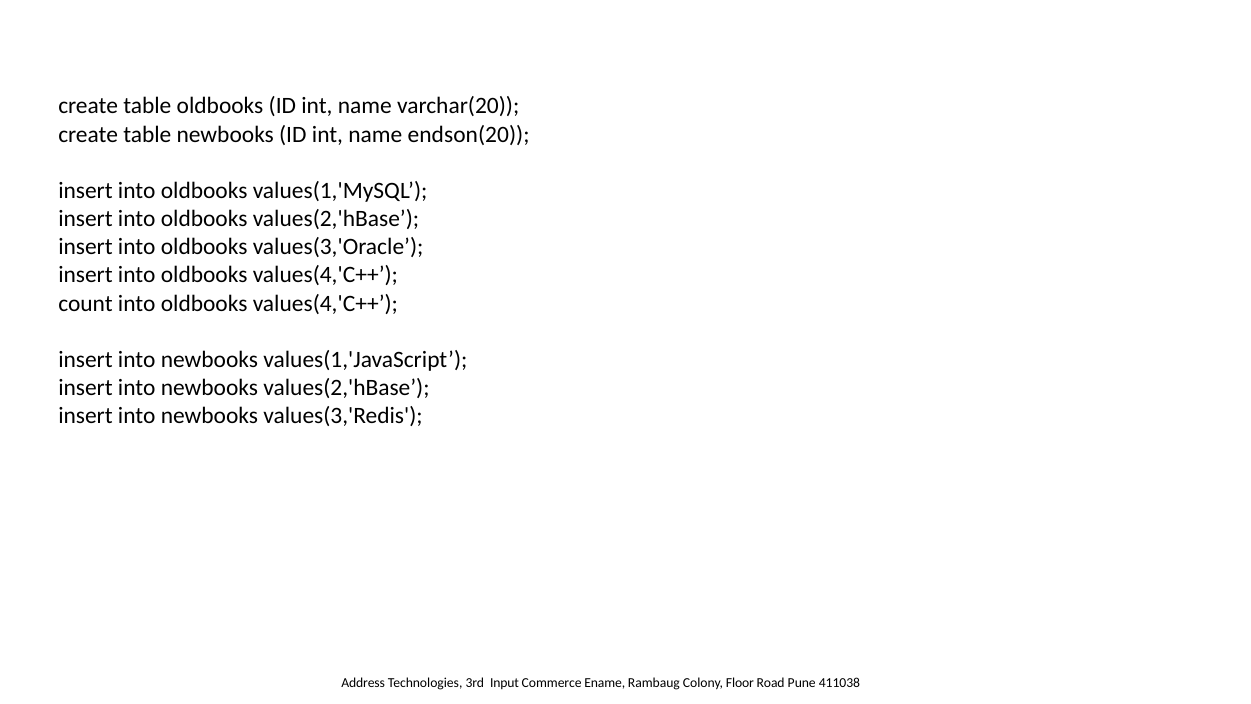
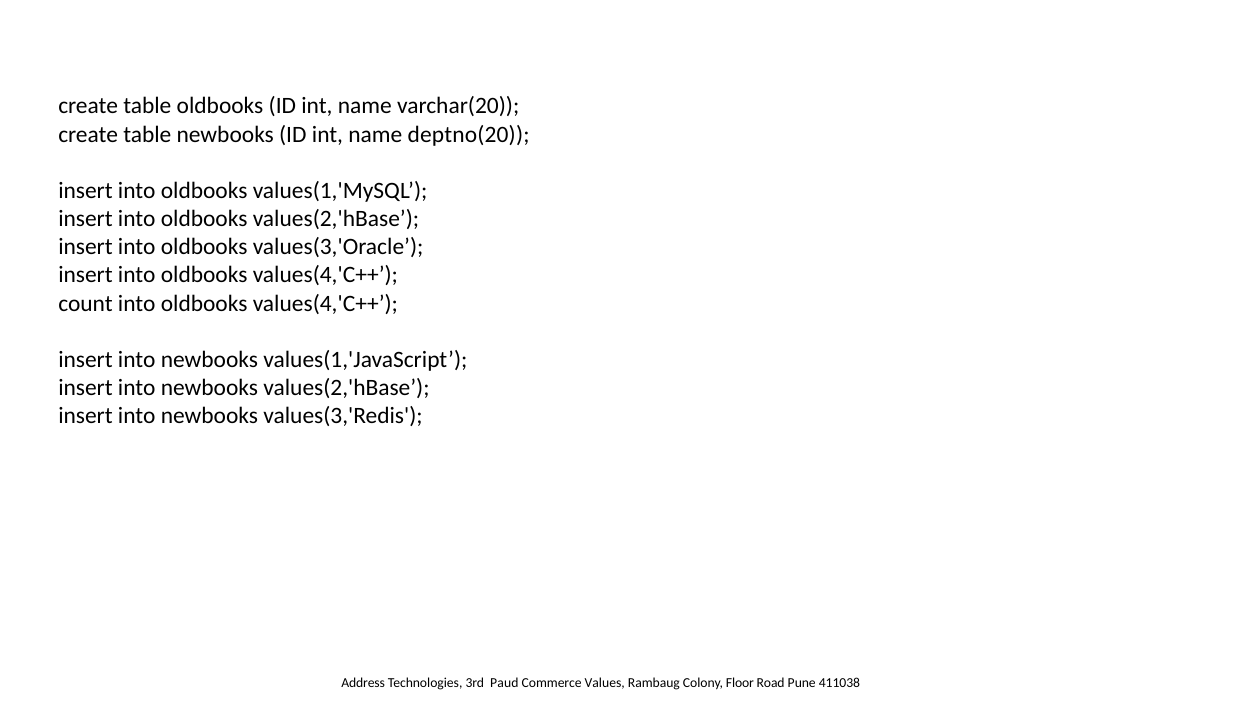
endson(20: endson(20 -> deptno(20 (469, 134)
Input: Input -> Paud (504, 683)
Ename: Ename -> Values (605, 683)
